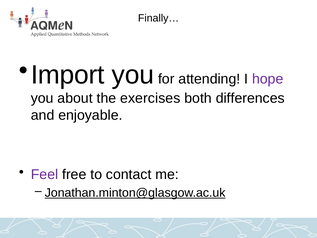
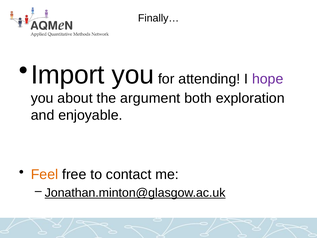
exercises: exercises -> argument (150, 98)
differences: differences -> exploration (250, 98)
Feel colour: purple -> orange (45, 174)
